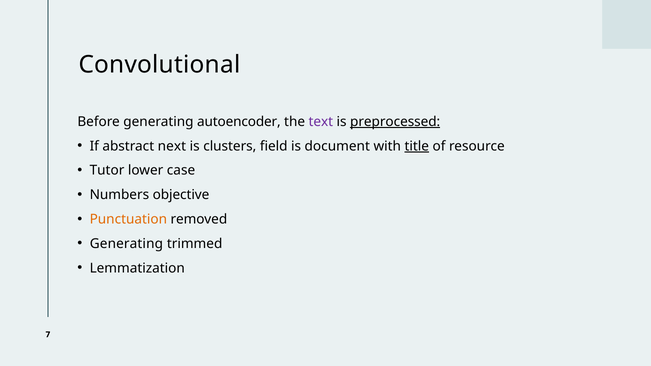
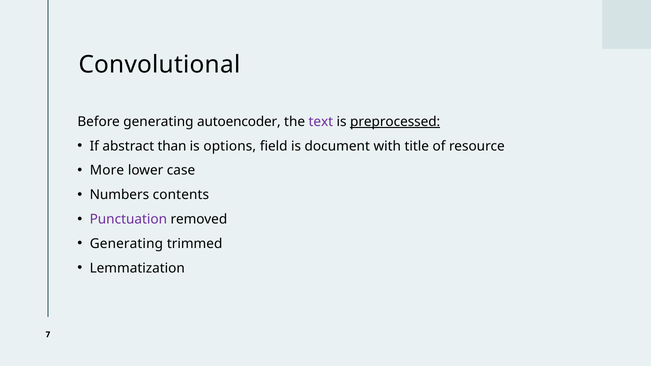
next: next -> than (172, 146)
clusters: clusters -> options (230, 146)
title underline: present -> none (417, 146)
Tutor: Tutor -> More (107, 171)
objective: objective -> contents (181, 195)
Punctuation colour: orange -> purple (128, 219)
